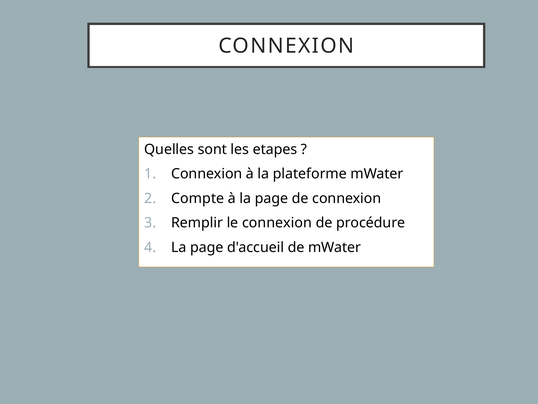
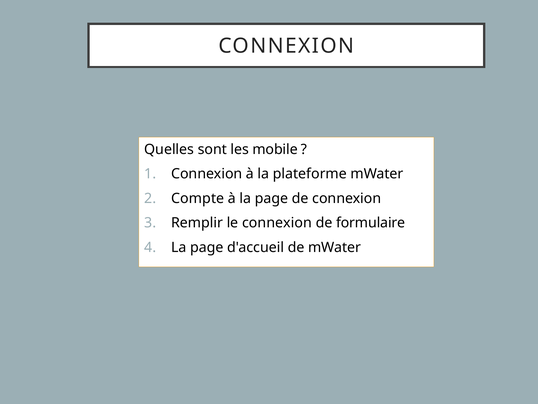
etapes: etapes -> mobile (275, 149)
procédure: procédure -> formulaire (371, 223)
